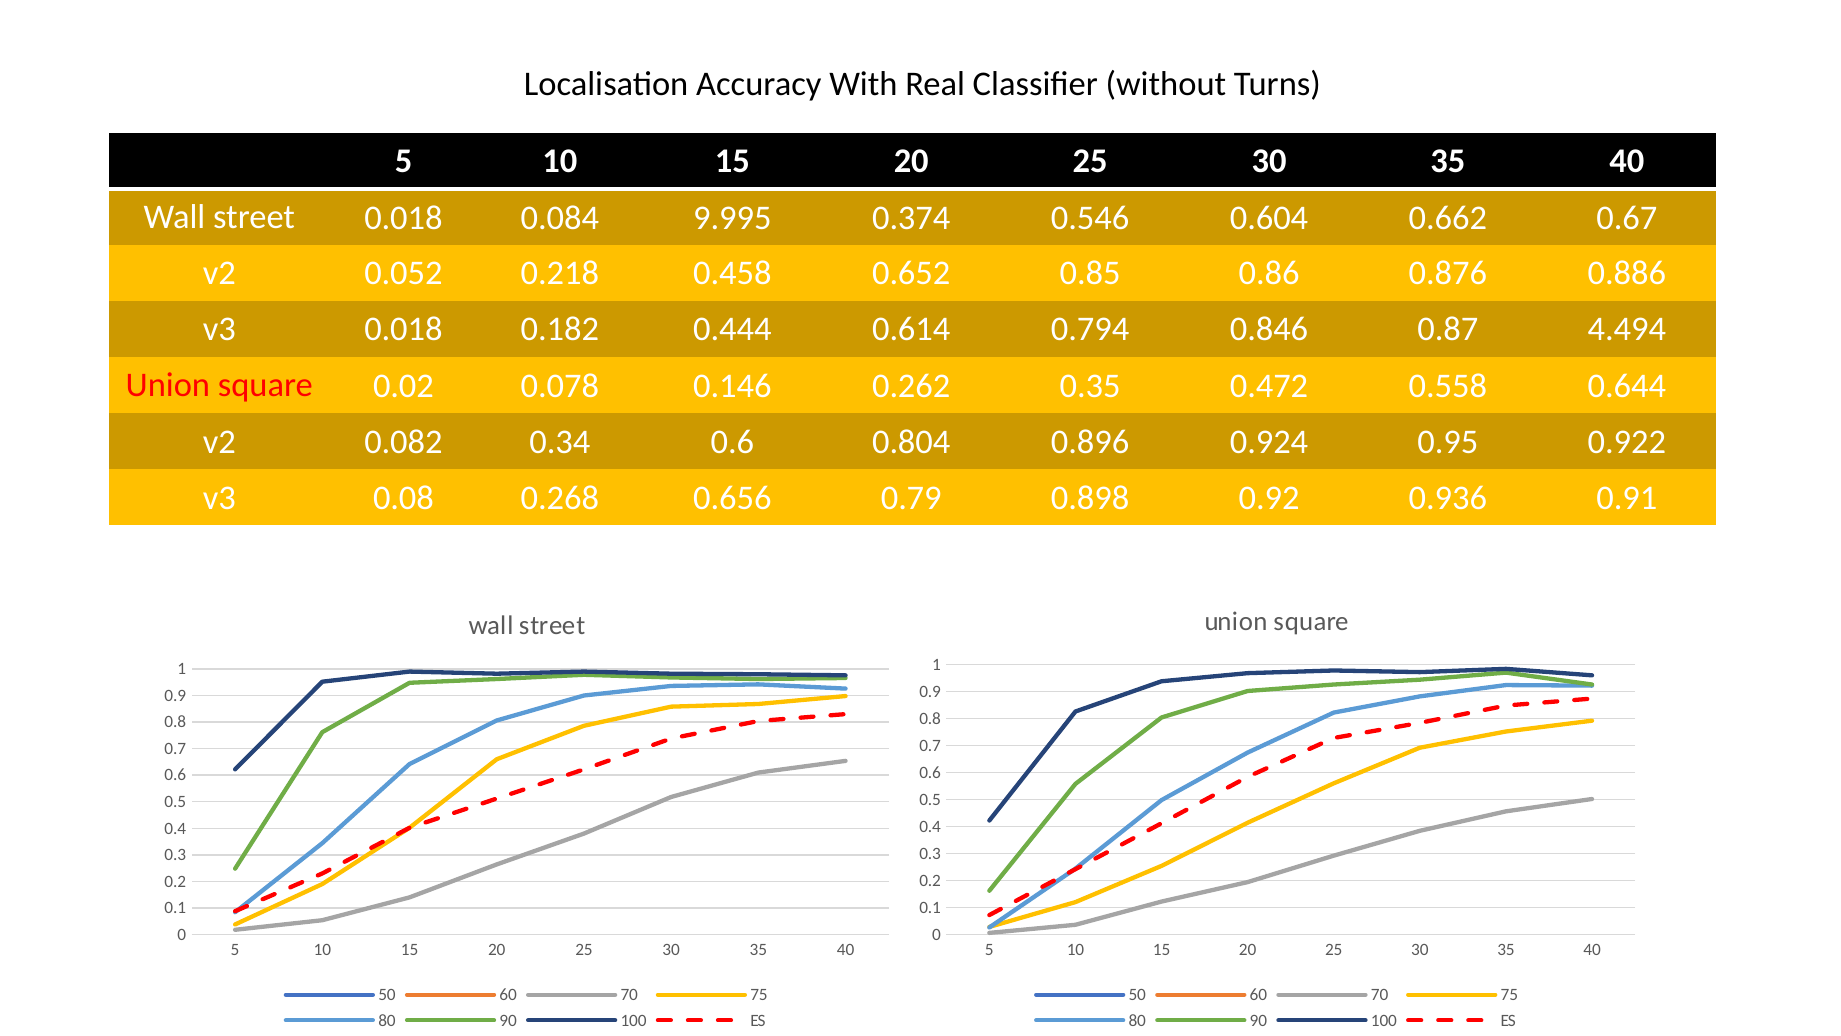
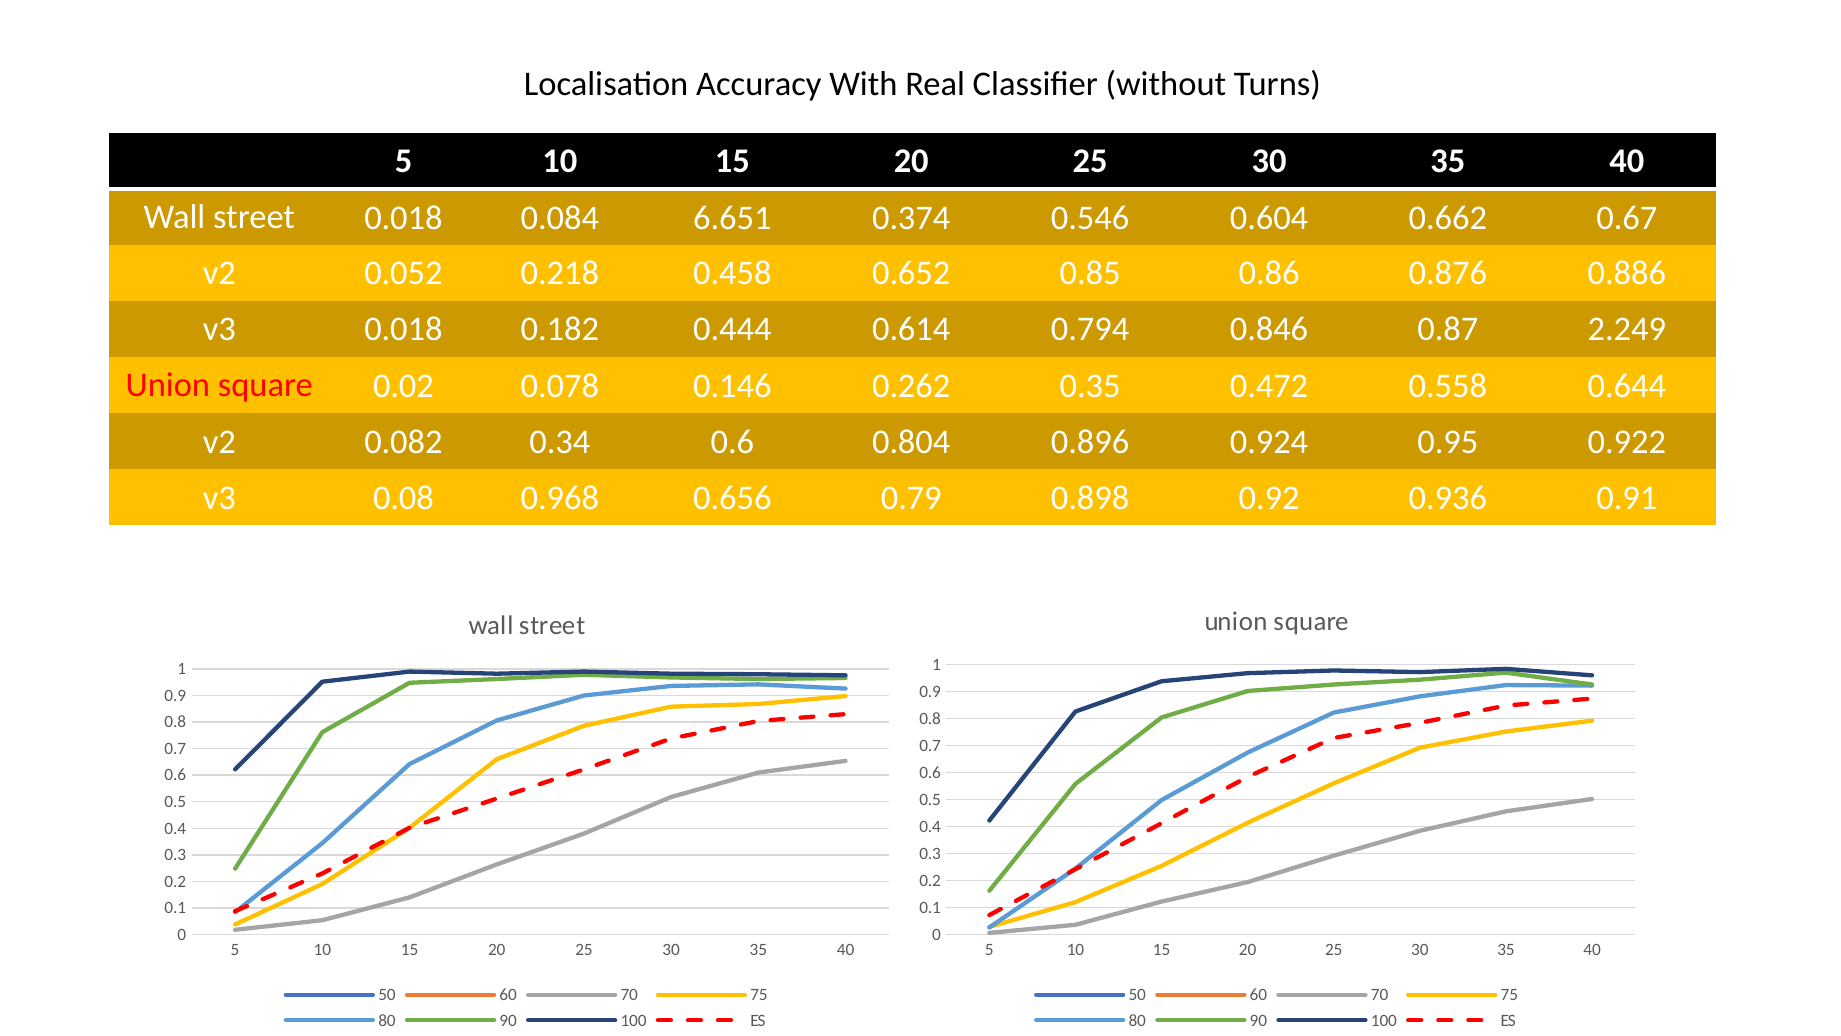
9.995: 9.995 -> 6.651 (732, 218)
4.494: 4.494 -> 2.249 (1627, 329)
0.268: 0.268 -> 0.968 (560, 497)
